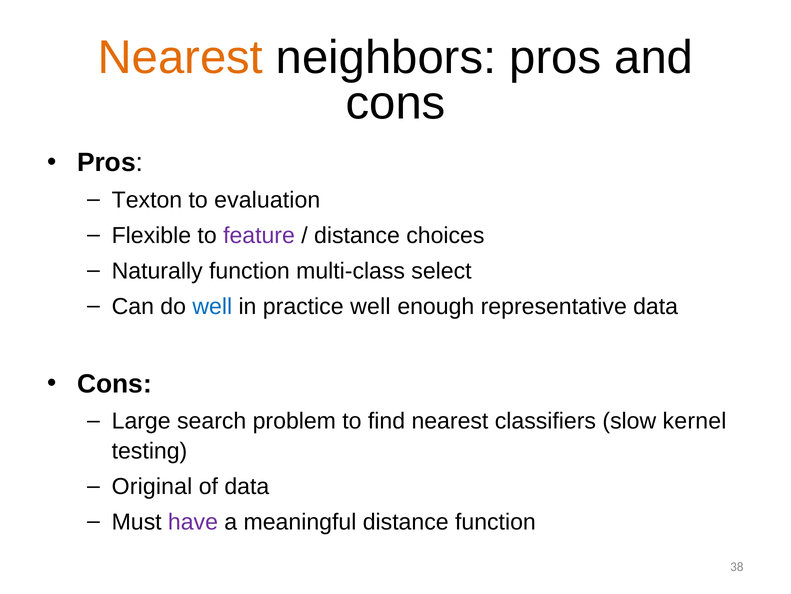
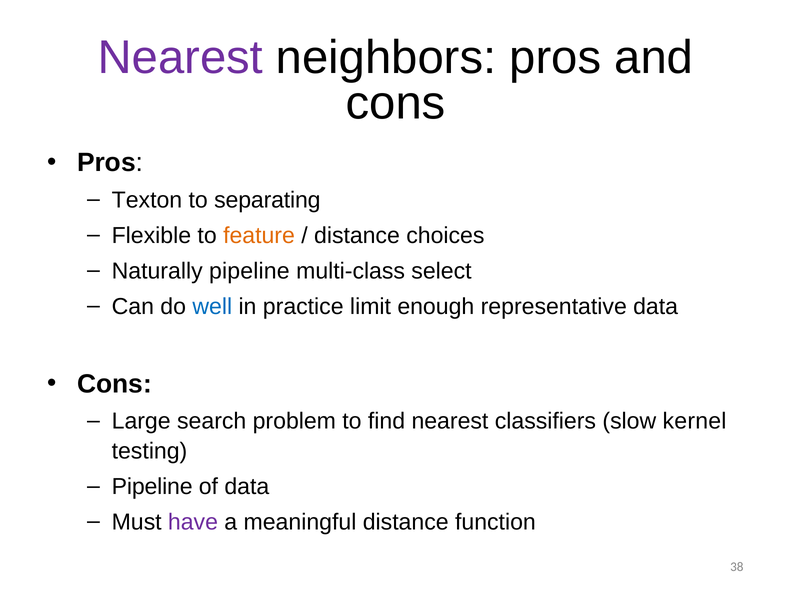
Nearest colour: orange -> purple (180, 58)
evaluation: evaluation -> separating (267, 200)
feature colour: purple -> orange (259, 235)
Naturally function: function -> pipeline (249, 271)
practice well: well -> limit (371, 306)
Original: Original -> Pipeline (152, 486)
